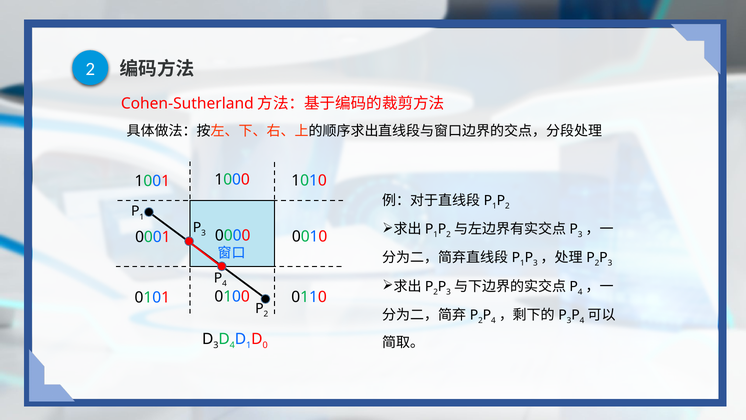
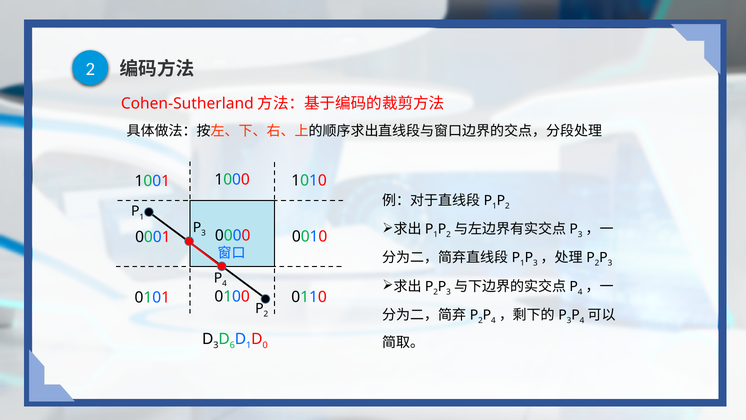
4: 4 -> 6 (232, 345)
